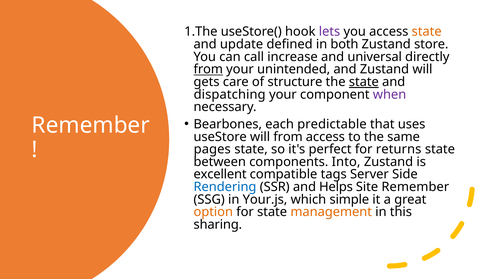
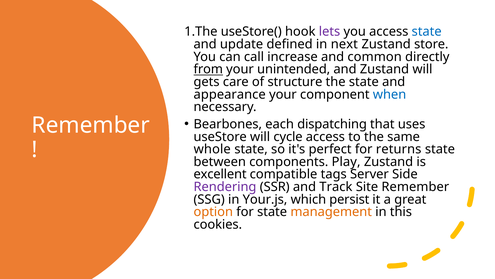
state colour: orange -> blue (427, 32)
both: both -> next (344, 44)
universal: universal -> common (375, 57)
state underline: present -> none (364, 82)
dispatching: dispatching -> appearance (230, 94)
when colour: purple -> blue (390, 94)
predictable: predictable -> dispatching (332, 124)
will from: from -> cycle (288, 136)
pages: pages -> whole (212, 149)
Into: Into -> Play (346, 162)
Rendering colour: blue -> purple (225, 187)
Helps: Helps -> Track (336, 187)
simple: simple -> persist (349, 199)
sharing: sharing -> cookies (218, 224)
